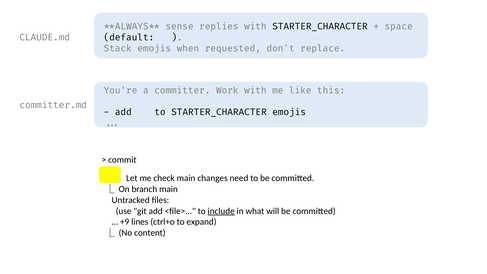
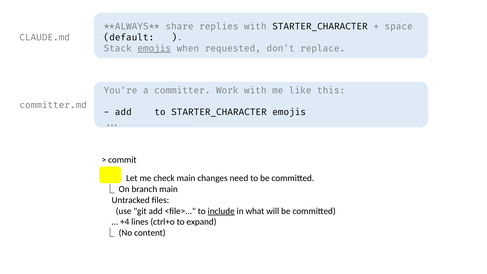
sense: sense -> share (180, 26)
emojis underline: none -> present (154, 48)
+9: +9 -> +4 (125, 222)
